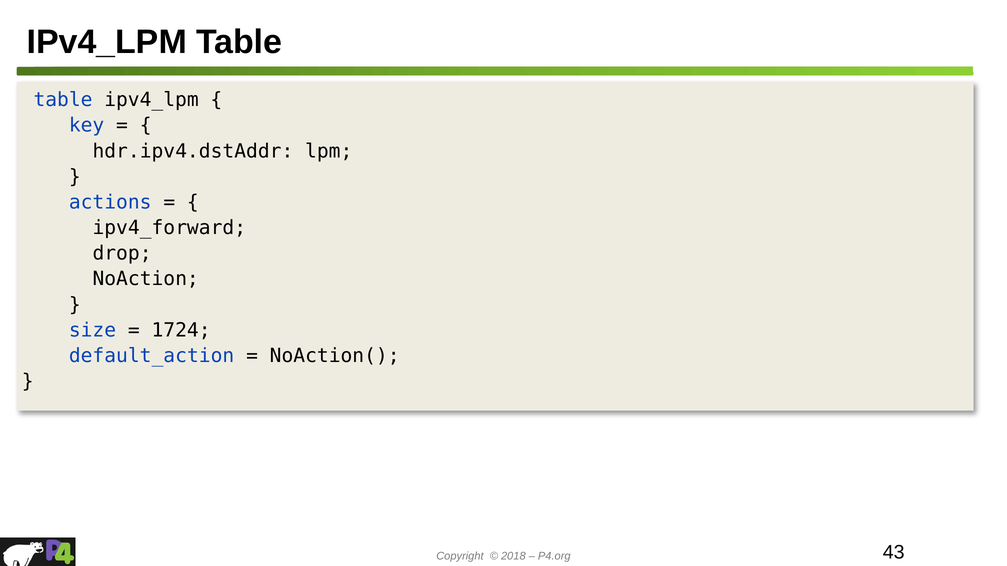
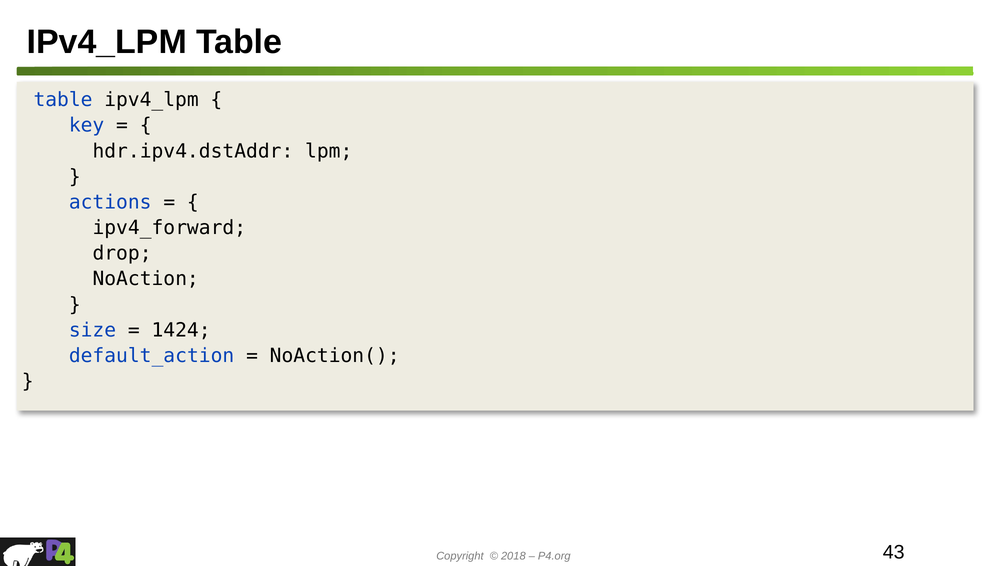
1724: 1724 -> 1424 (181, 330)
